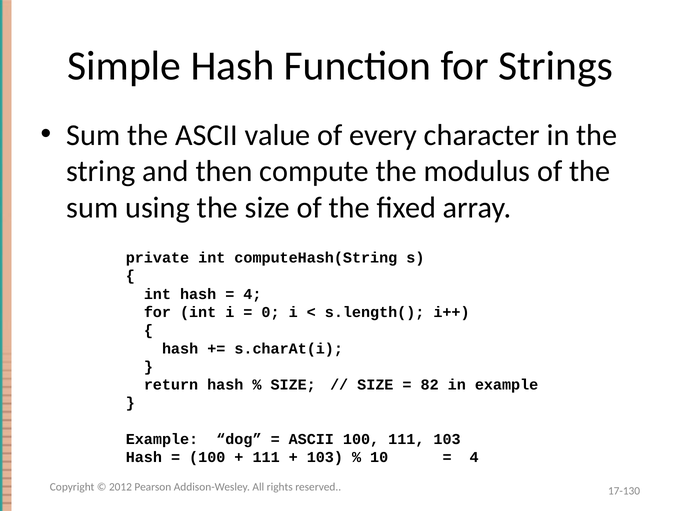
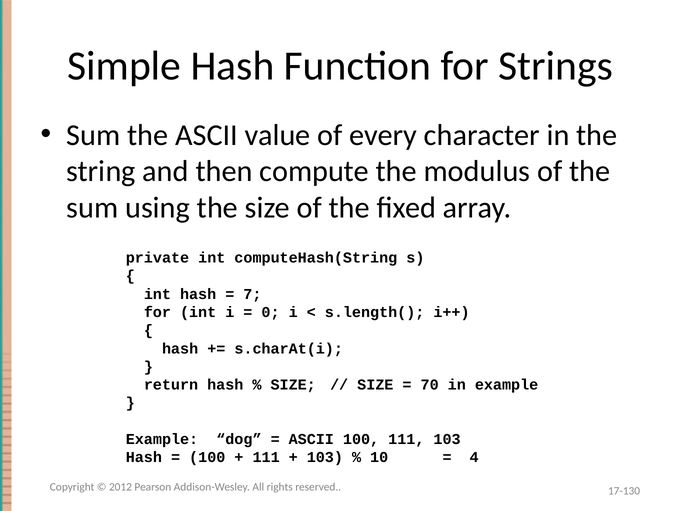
4: 4 -> 7 (252, 294)
82: 82 -> 70 (430, 385)
